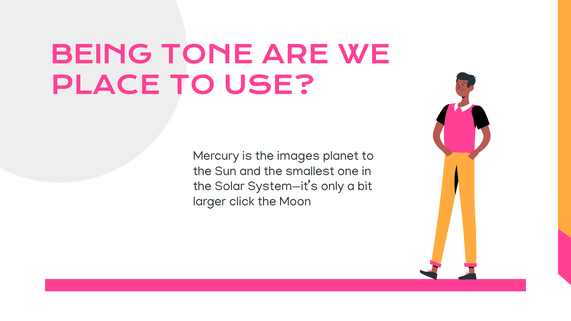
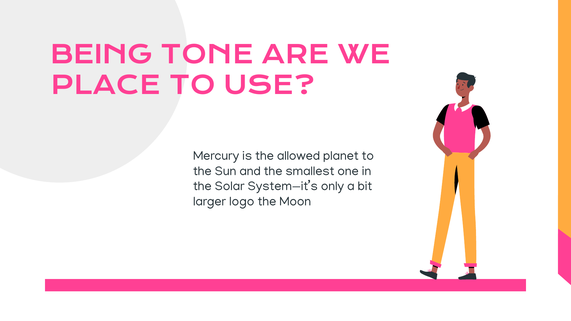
images: images -> allowed (298, 156)
click: click -> logo (242, 201)
